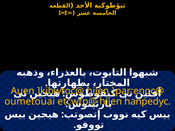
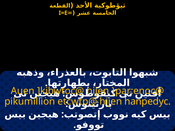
oumetouai: oumetouai -> pikumillion (30, 102)
